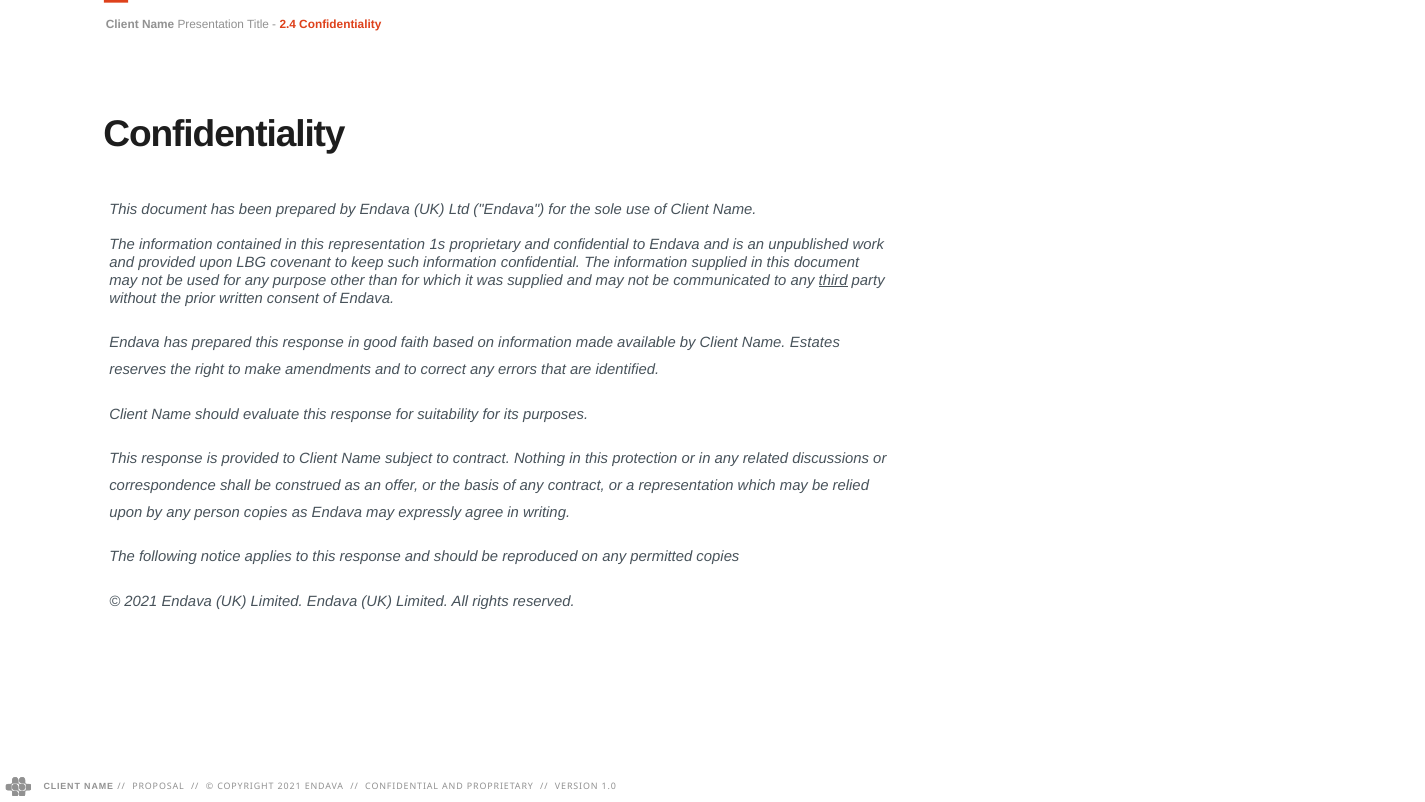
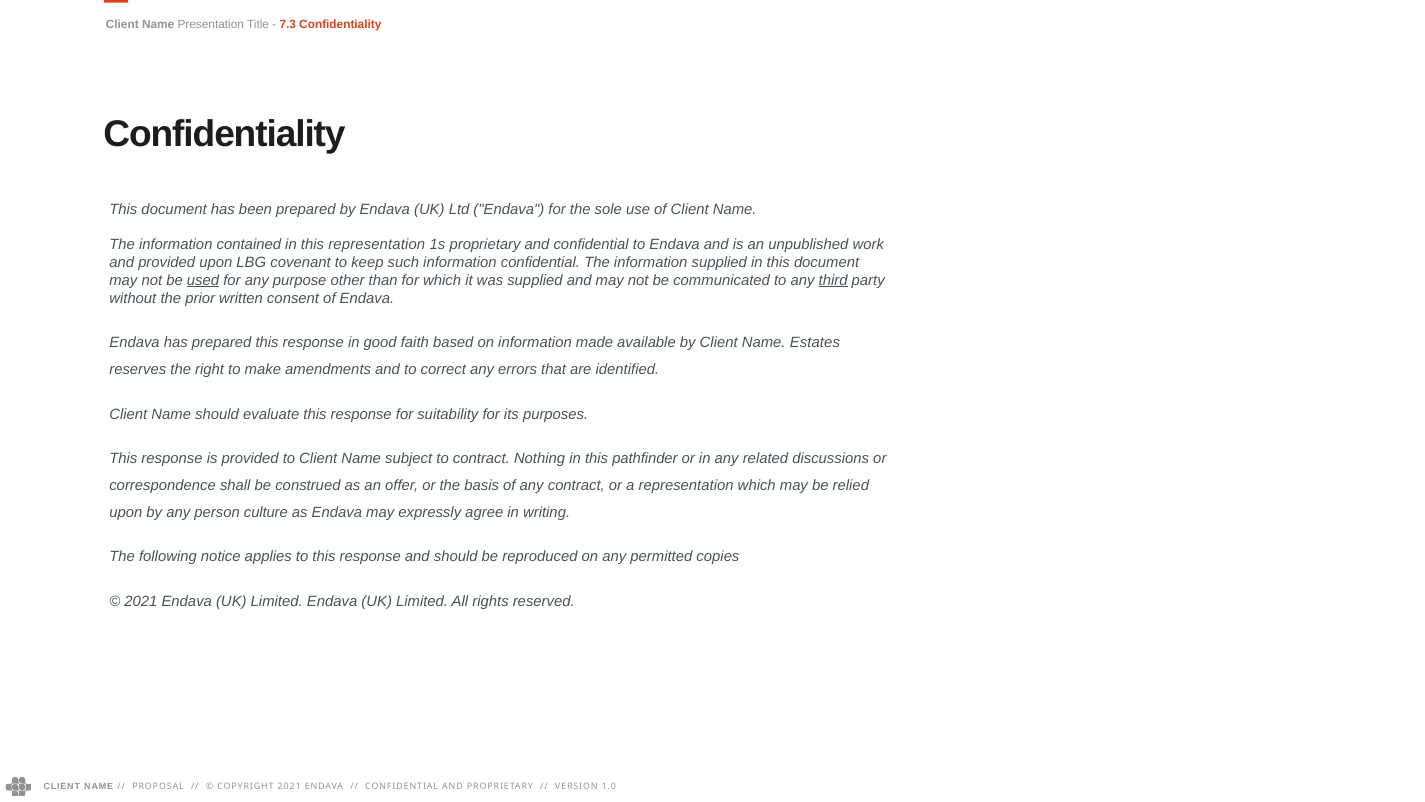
2.4: 2.4 -> 7.3 (288, 24)
used underline: none -> present (203, 280)
protection: protection -> pathfinder (645, 459)
person copies: copies -> culture (266, 512)
